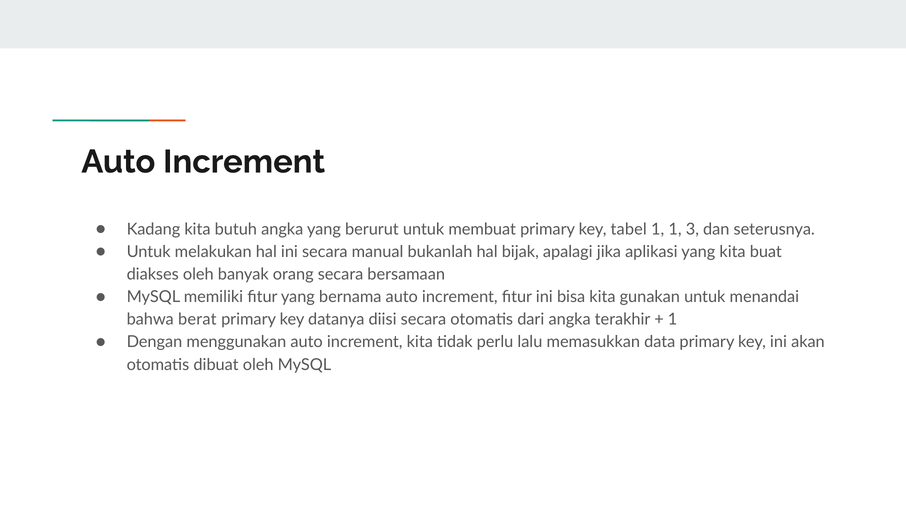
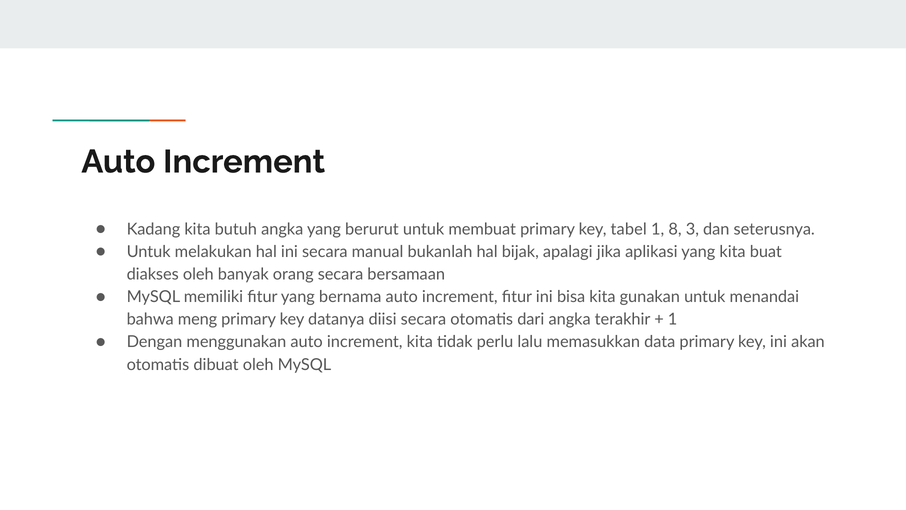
1 1: 1 -> 8 (675, 229)
berat: berat -> meng (197, 319)
